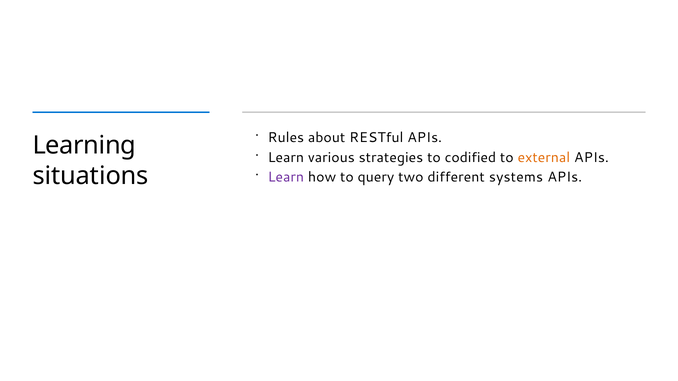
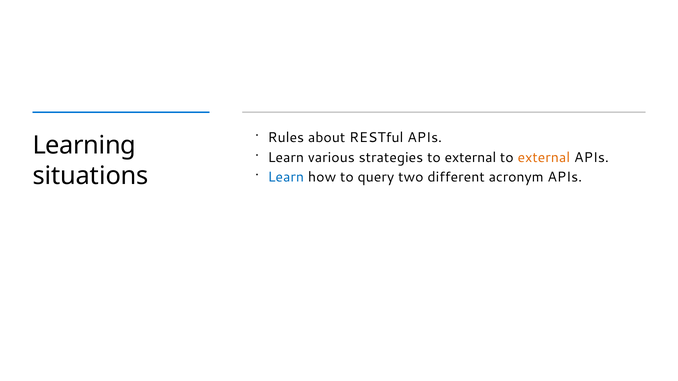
strategies to codified: codified -> external (470, 158)
Learn colour: purple -> blue (286, 177)
systems: systems -> acronym (516, 177)
